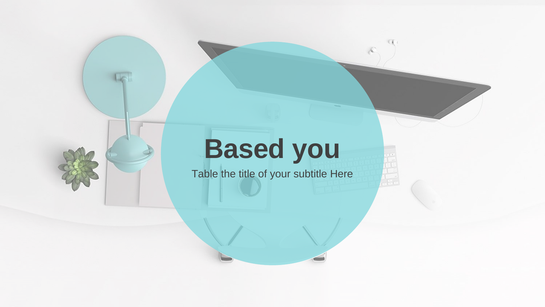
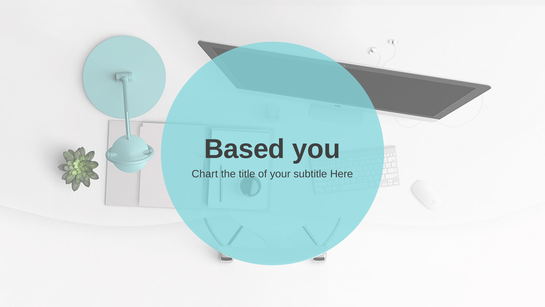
Table: Table -> Chart (205, 174)
